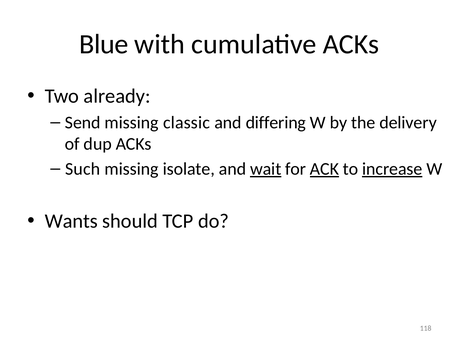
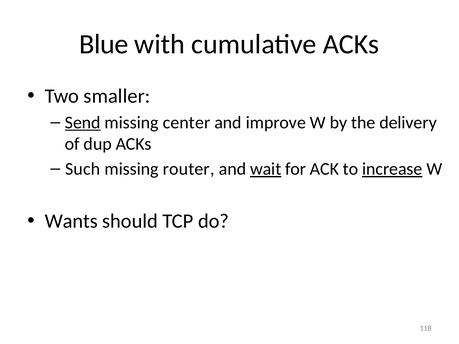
already: already -> smaller (117, 96)
Send underline: none -> present (83, 123)
classic: classic -> center (186, 123)
differing: differing -> improve (276, 123)
isolate: isolate -> router (189, 169)
ACK underline: present -> none (324, 169)
